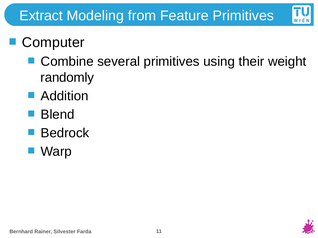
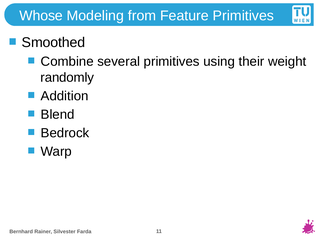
Extract: Extract -> Whose (41, 16)
Computer: Computer -> Smoothed (53, 43)
